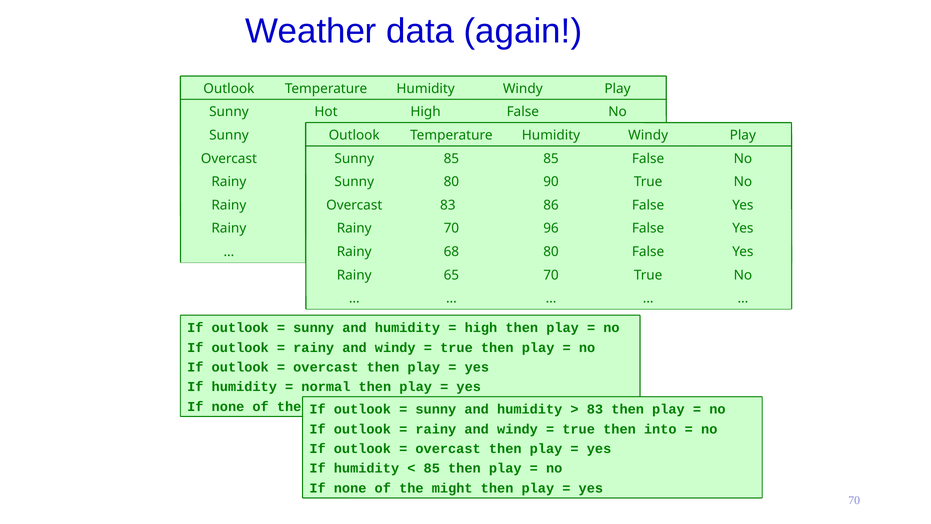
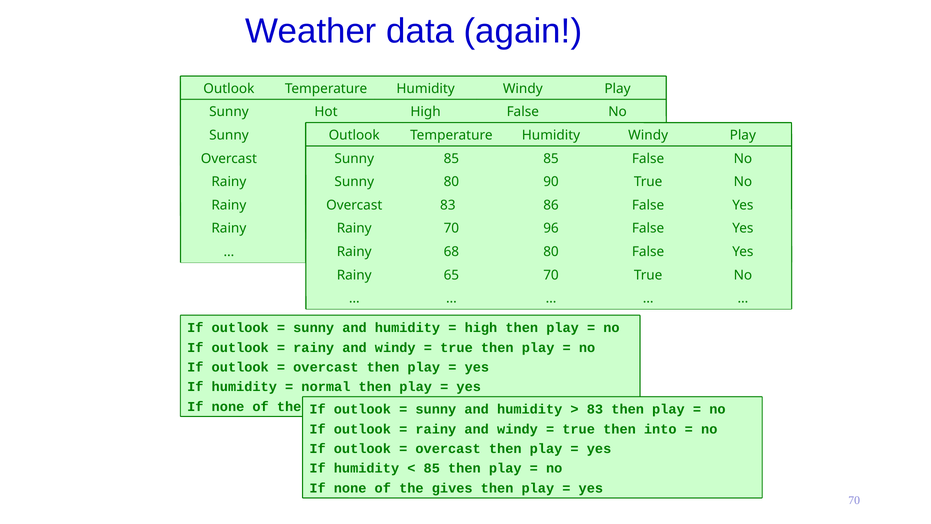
might: might -> gives (452, 488)
